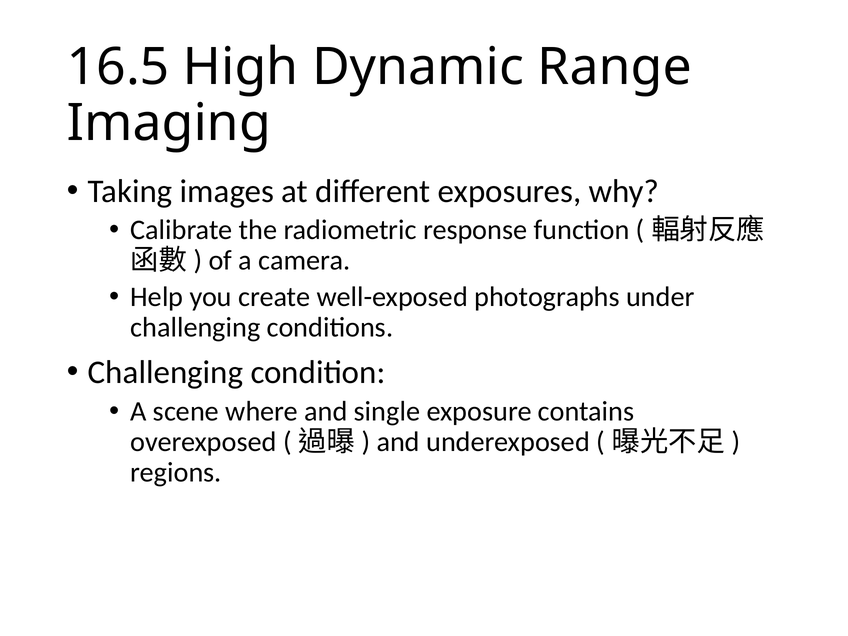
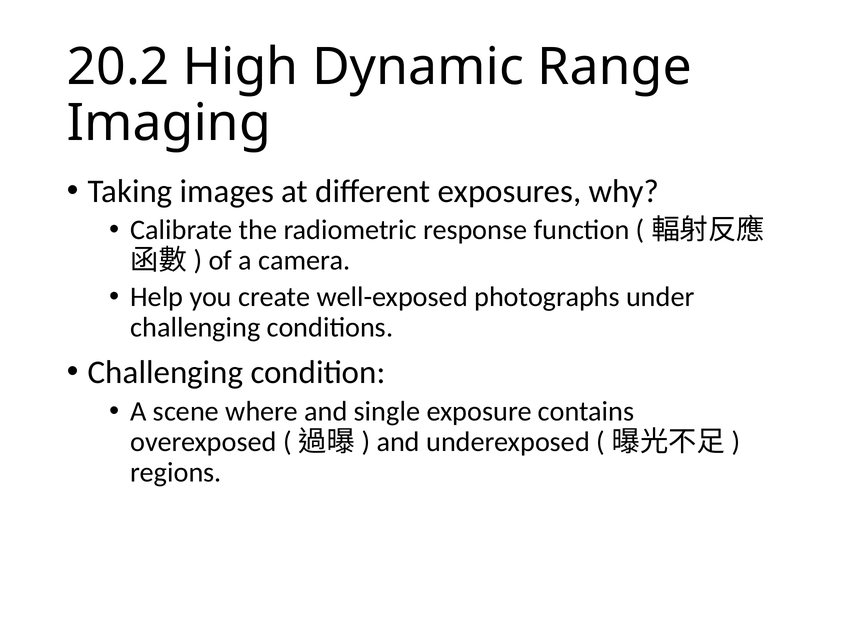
16.5: 16.5 -> 20.2 (118, 67)
